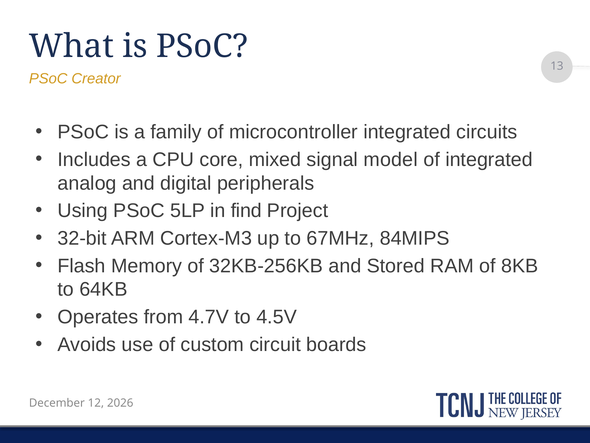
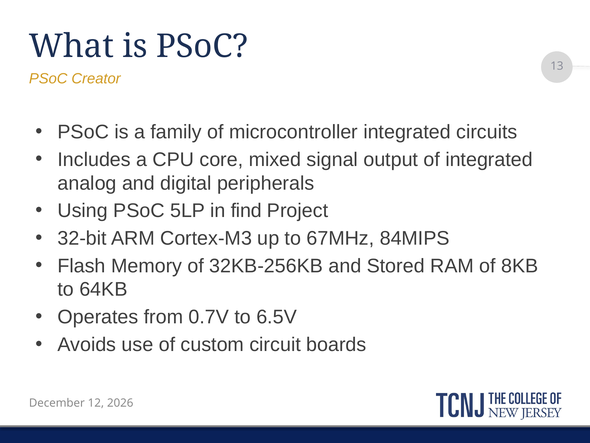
model: model -> output (391, 159)
4.7V: 4.7V -> 0.7V (209, 317)
4.5V: 4.5V -> 6.5V (277, 317)
